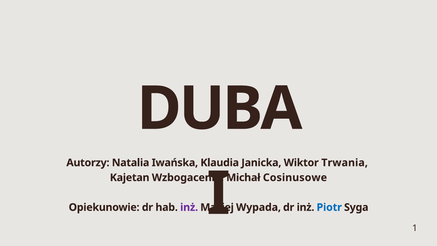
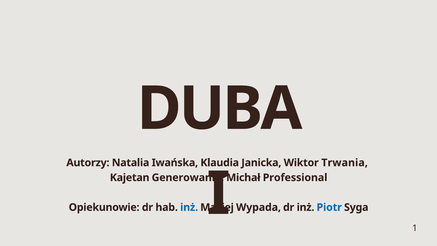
Wzbogacenie: Wzbogacenie -> Generowania (188, 177)
Cosinusowe: Cosinusowe -> Professional (295, 177)
inż colour: purple -> blue (189, 207)
